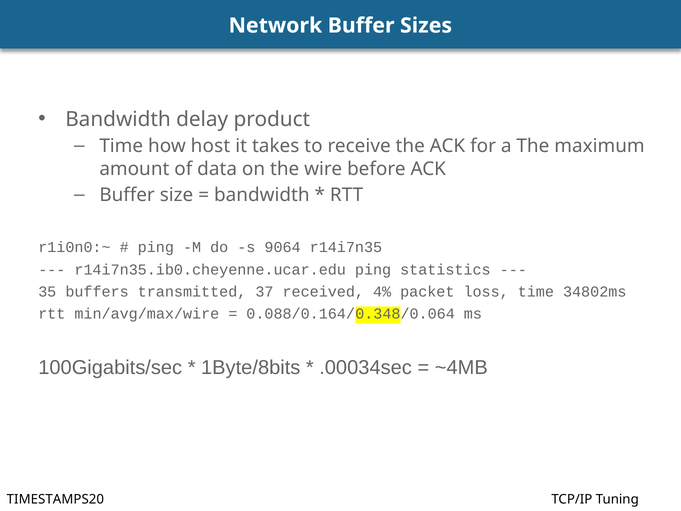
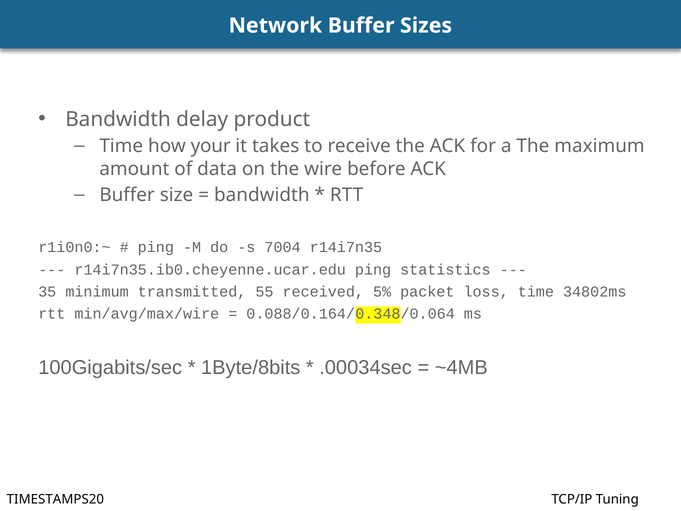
host: host -> your (211, 146)
9064: 9064 -> 7004 (283, 247)
buffers: buffers -> minimum (97, 292)
37: 37 -> 55 (264, 292)
4%: 4% -> 5% (382, 292)
